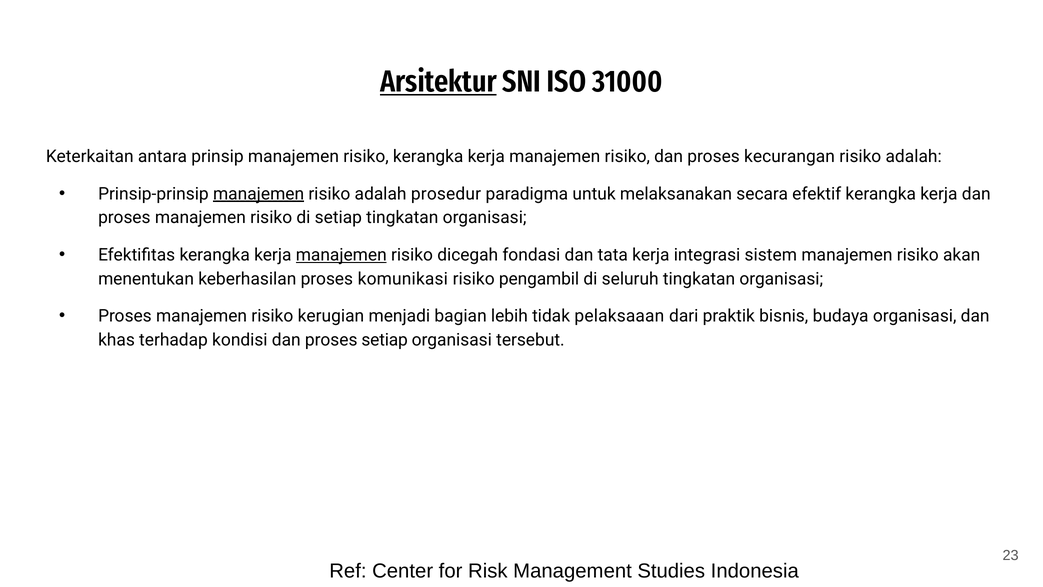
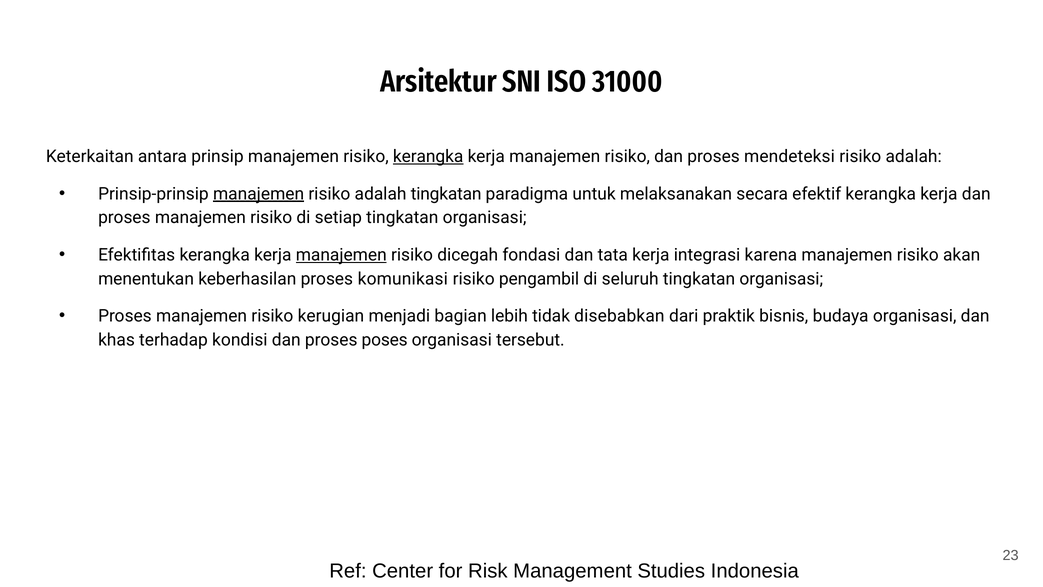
Arsitektur underline: present -> none (438, 82)
kerangka underline: none -> present (428, 157)
kecurangan: kecurangan -> mendeteksi (789, 157)
adalah prosedur: prosedur -> tingkatan (446, 194)
sistem: sistem -> karena (771, 255)
pelaksaaan: pelaksaaan -> disebabkan (619, 316)
proses setiap: setiap -> poses (385, 340)
